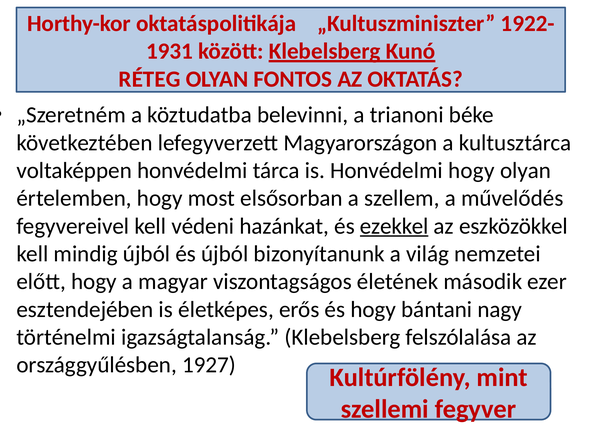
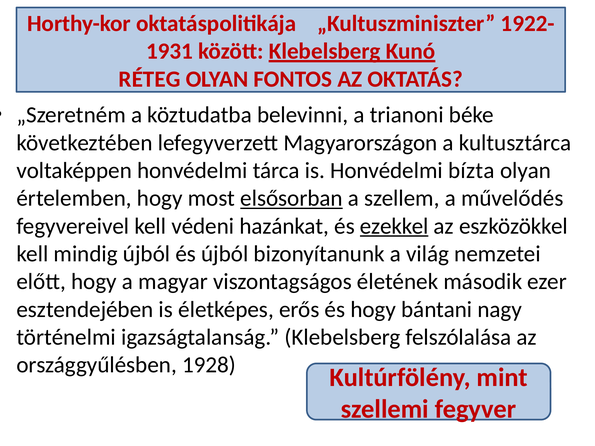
Honvédelmi hogy: hogy -> bízta (471, 171)
elsősorban underline: none -> present (292, 198)
1927: 1927 -> 1928 (209, 365)
